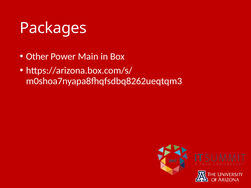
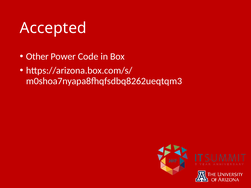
Packages: Packages -> Accepted (53, 28)
Main: Main -> Code (88, 57)
